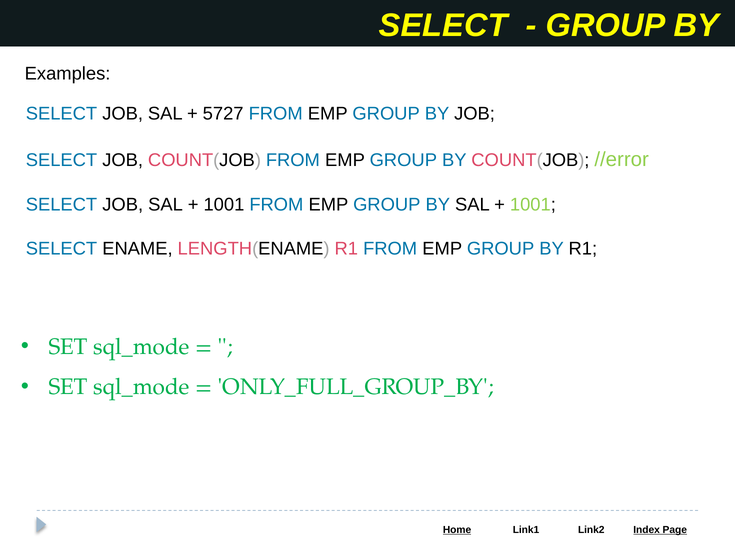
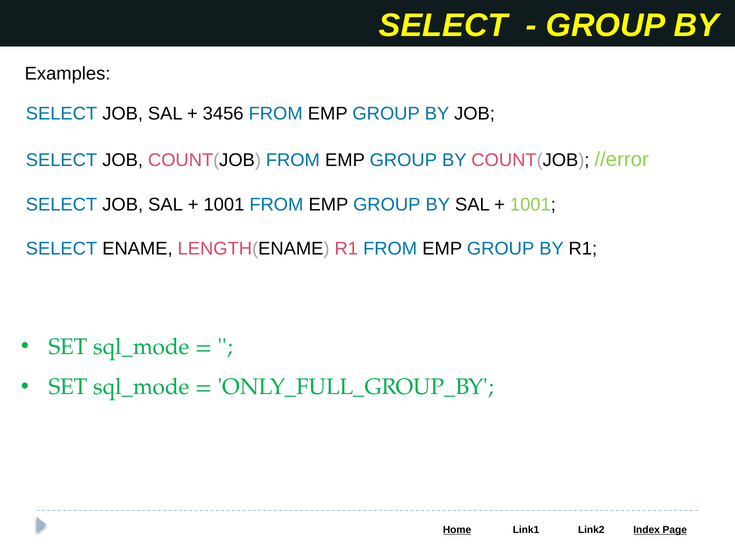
5727: 5727 -> 3456 (223, 114)
